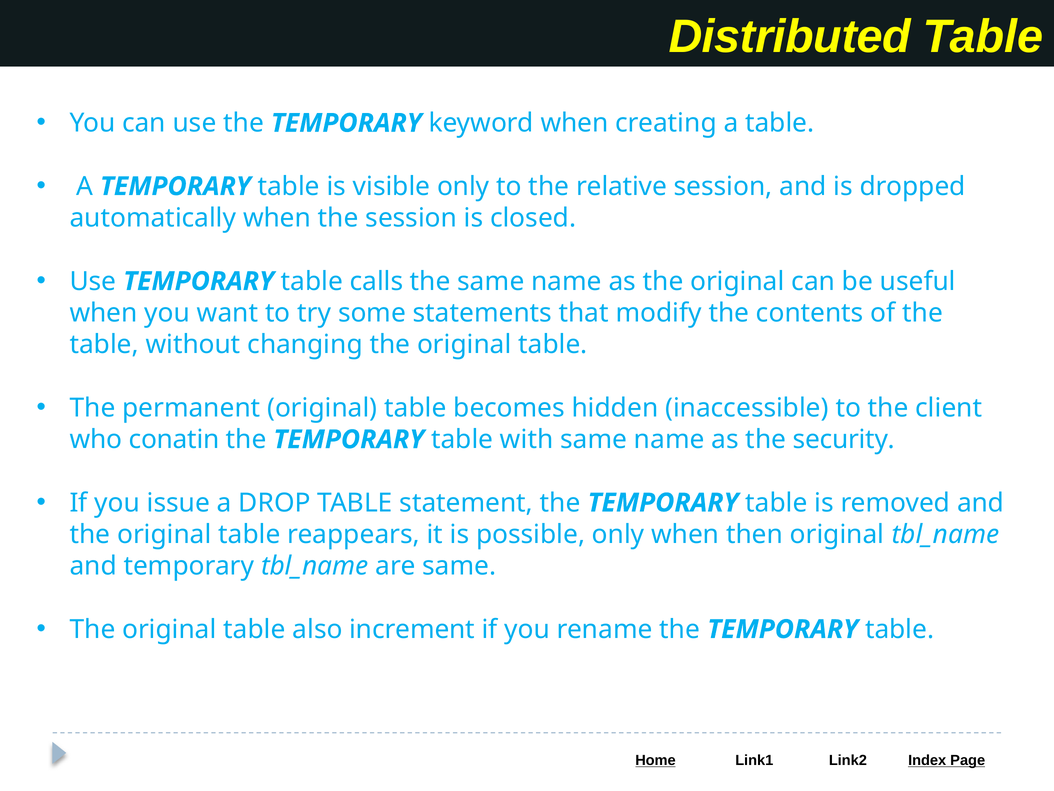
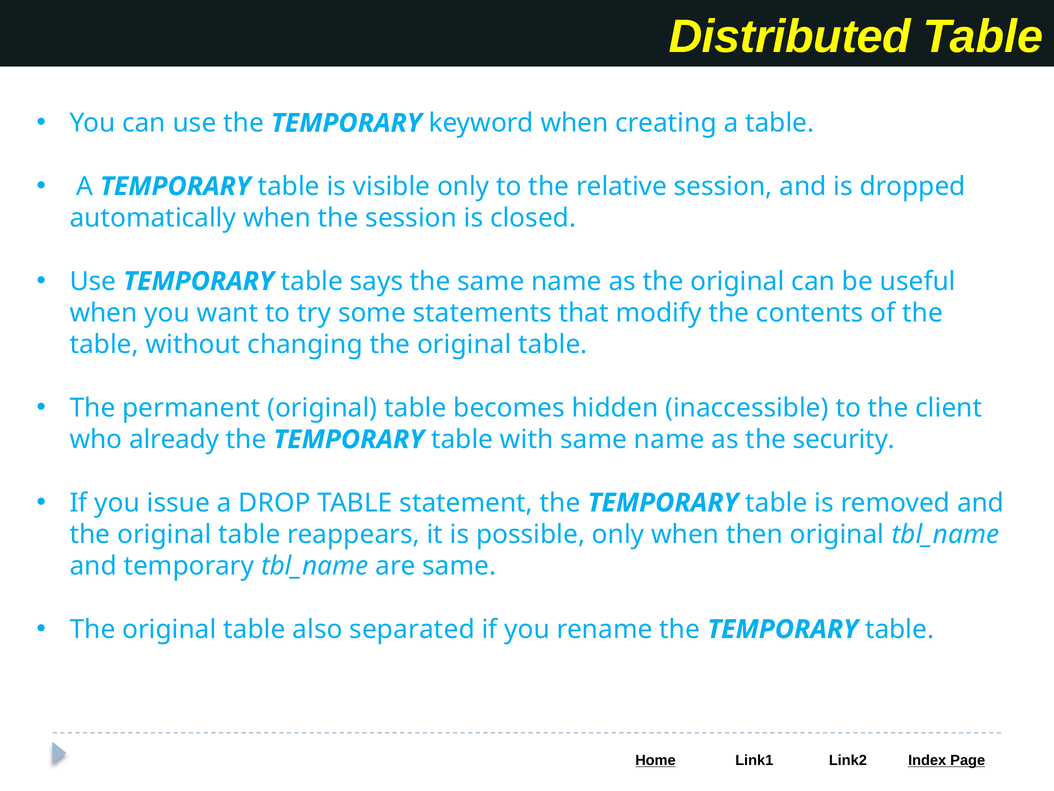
calls: calls -> says (376, 281)
conatin: conatin -> already (174, 439)
increment: increment -> separated (412, 629)
